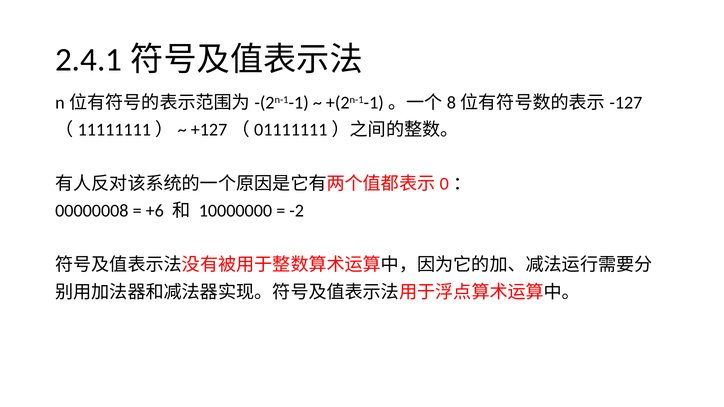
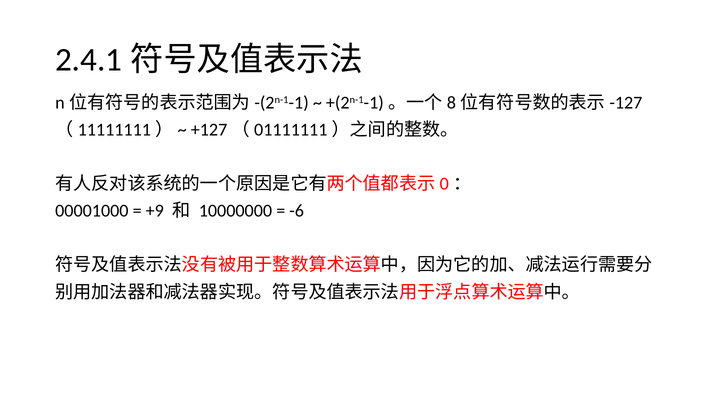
00000008: 00000008 -> 00001000 (92, 211)
+6: +6 -> +9 (155, 211)
-2: -2 -> -6 (297, 211)
